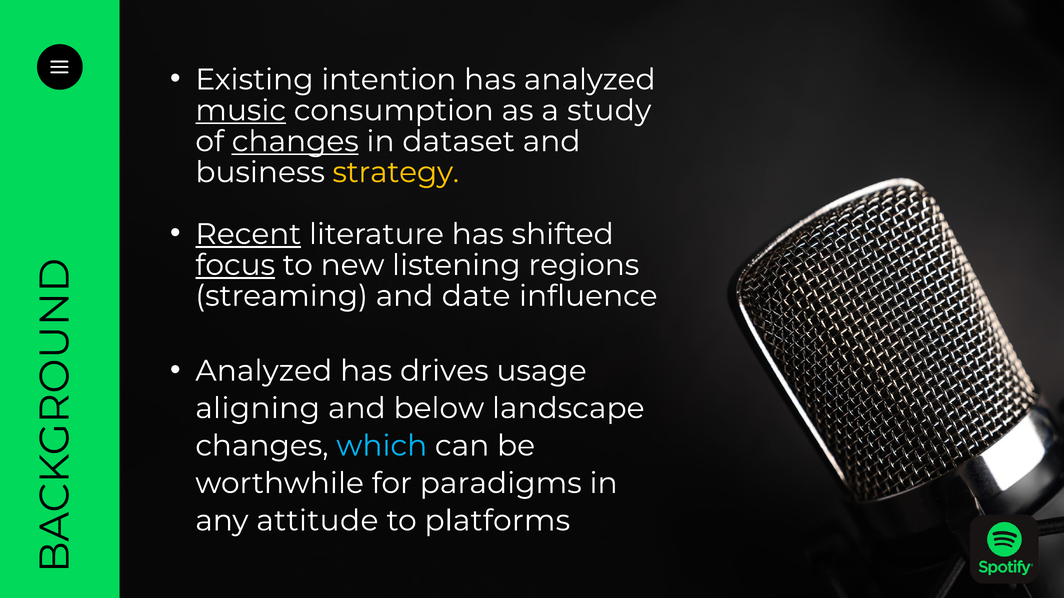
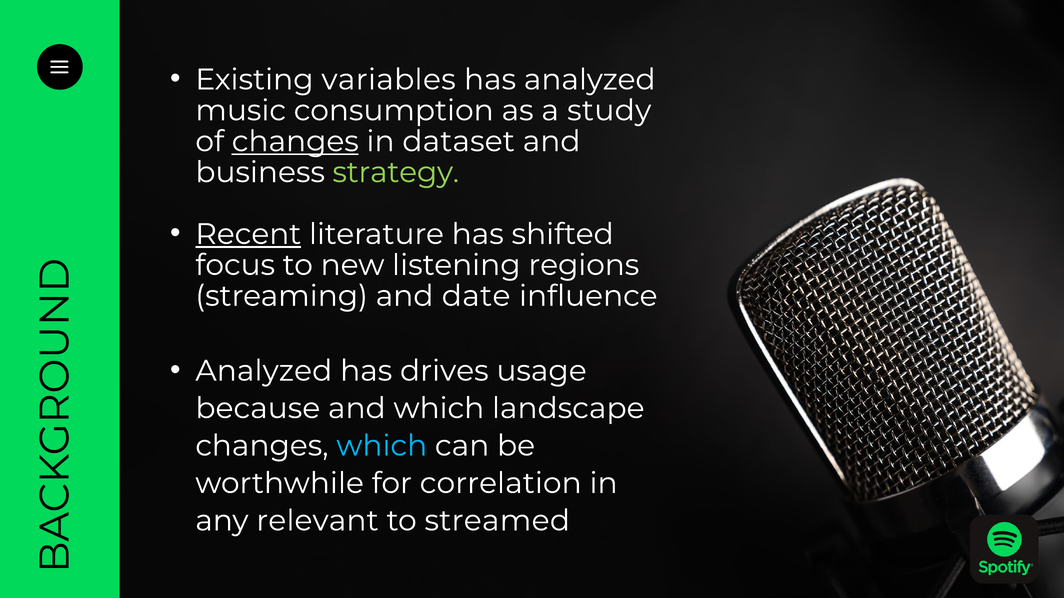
intention: intention -> variables (389, 80)
music underline: present -> none (241, 111)
strategy colour: yellow -> light green (396, 172)
focus underline: present -> none (235, 265)
aligning: aligning -> because (258, 409)
and below: below -> which (439, 409)
paradigms: paradigms -> correlation (501, 484)
attitude: attitude -> relevant (317, 521)
platforms: platforms -> streamed (497, 521)
